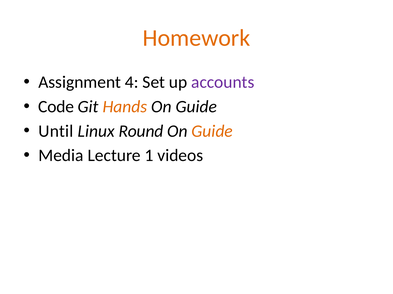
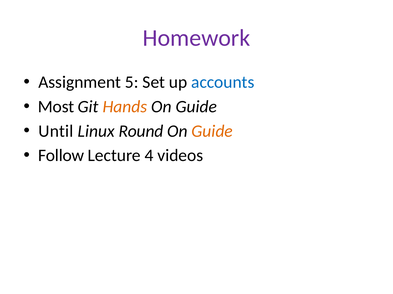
Homework colour: orange -> purple (196, 38)
4: 4 -> 5 (132, 82)
accounts colour: purple -> blue (223, 82)
Code: Code -> Most (56, 107)
Media: Media -> Follow (61, 156)
1: 1 -> 4 (149, 156)
